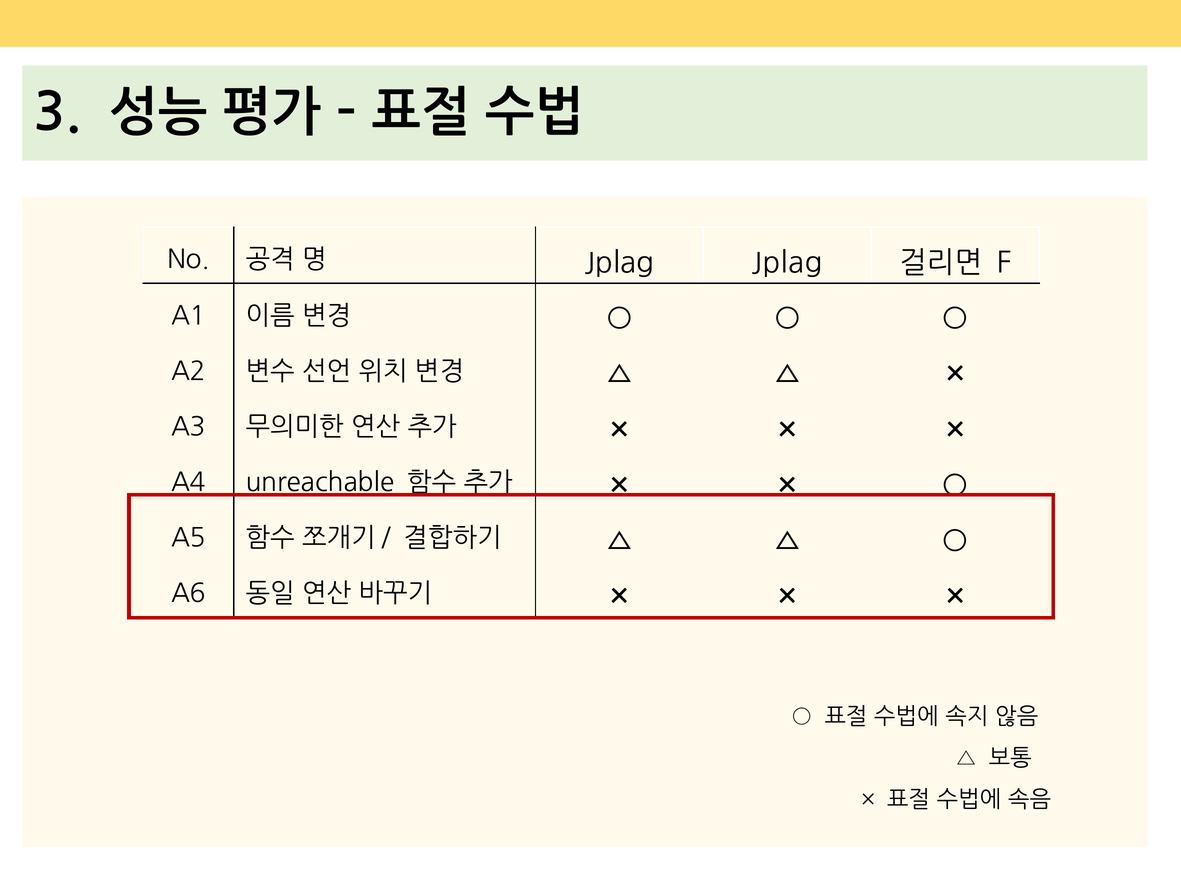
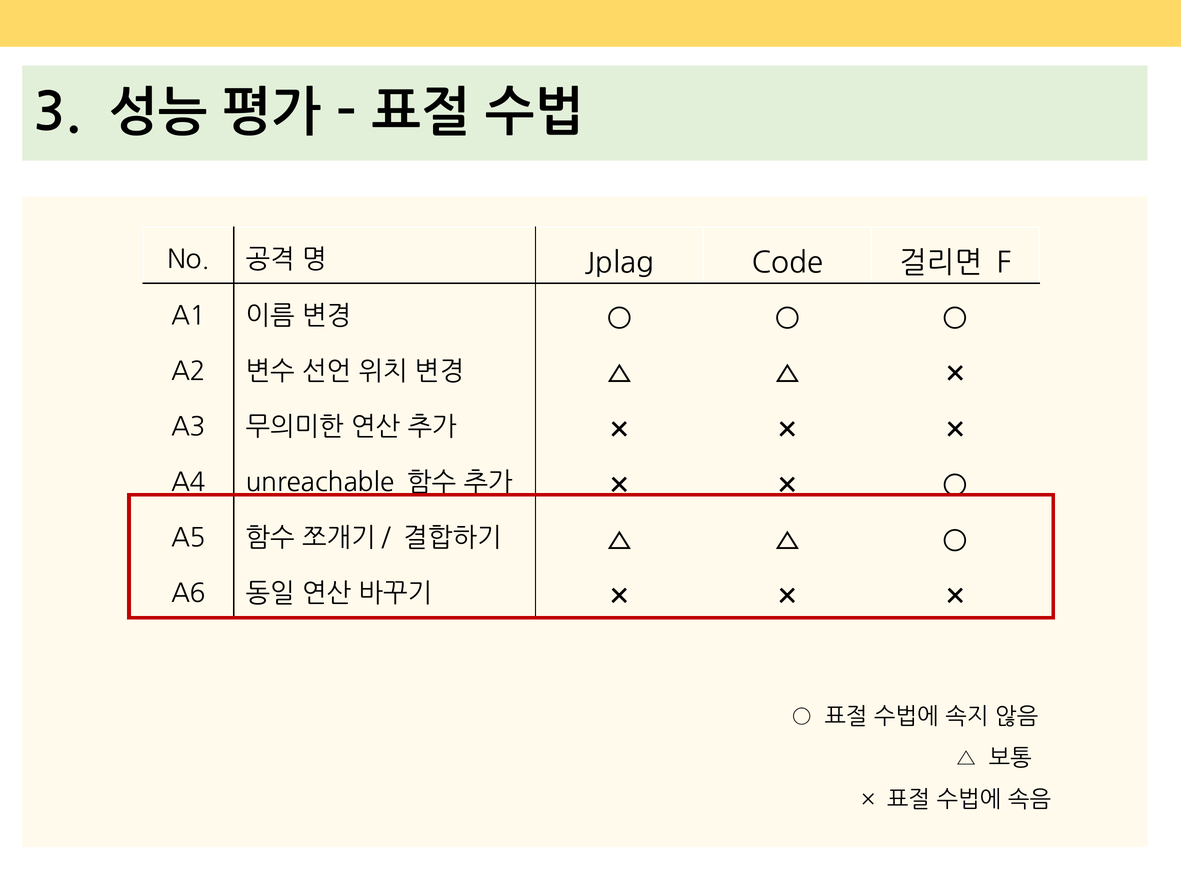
Jplag Jplag: Jplag -> Code (787, 263)
